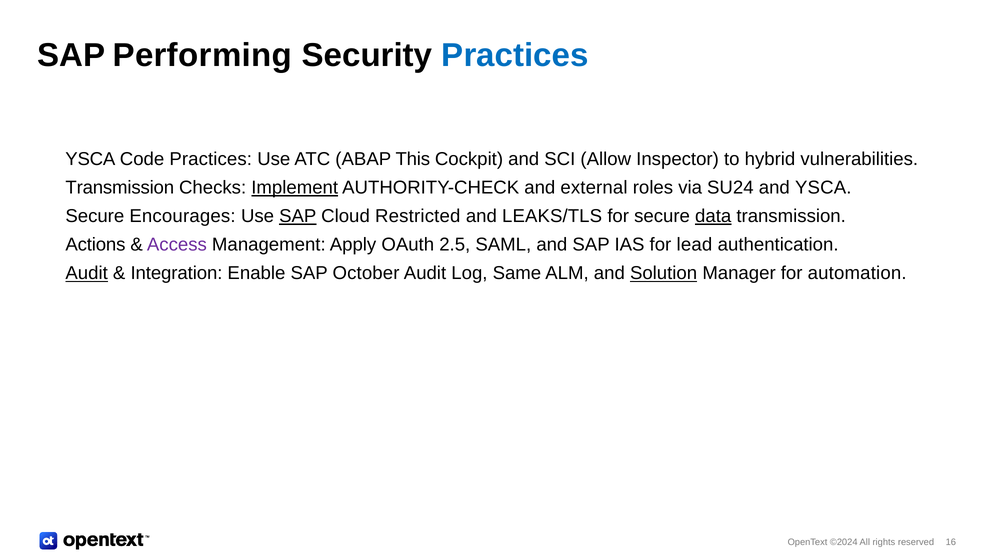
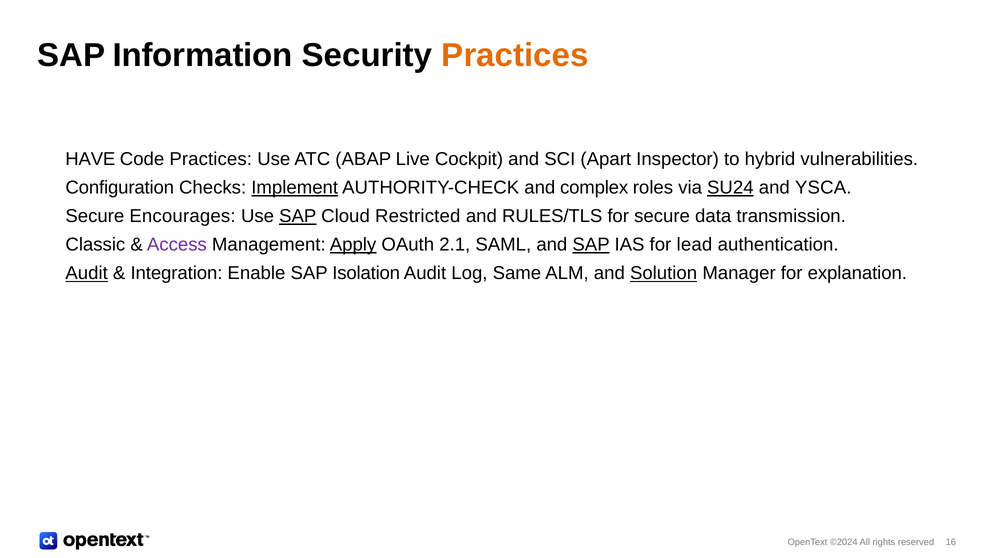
Performing: Performing -> Information (203, 55)
Practices colour: blue -> orange (515, 55)
YSCA: YSCA -> HAVE (90, 159)
This: This -> Live (413, 159)
Allow: Allow -> Apart (606, 159)
Transmission: Transmission -> Configuration (120, 188)
external: external -> complex (594, 188)
SU24 underline: none -> present (730, 188)
LEAKS/TLS: LEAKS/TLS -> RULES/TLS (552, 216)
data underline: present -> none (713, 216)
Actions: Actions -> Classic (95, 245)
Apply underline: none -> present (353, 245)
2.5: 2.5 -> 2.1 (455, 245)
SAP underline: none -> present (591, 245)
October: October -> Isolation (366, 273)
automation: automation -> explanation (857, 273)
